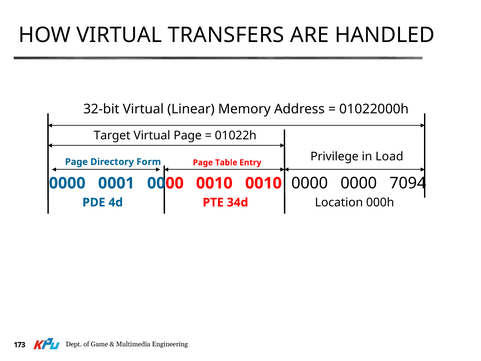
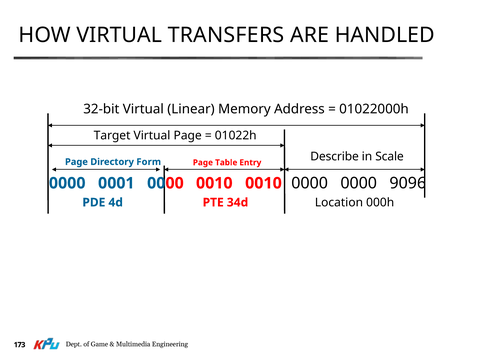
Privilege: Privilege -> Describe (335, 156)
Load: Load -> Scale (390, 156)
7094: 7094 -> 9096 (408, 183)
